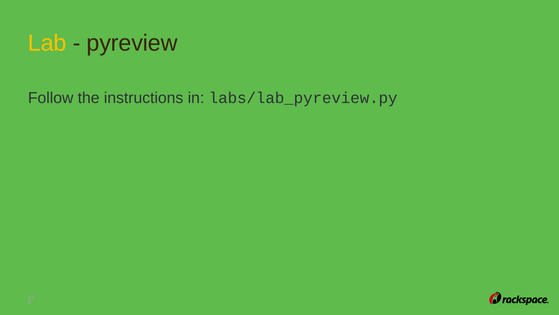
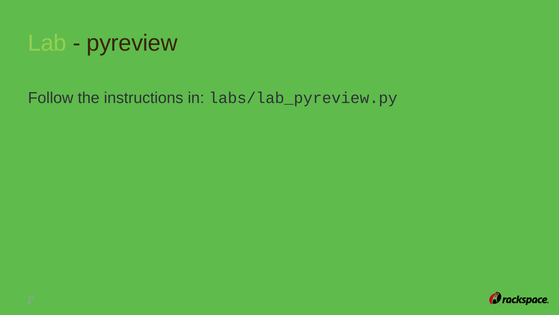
Lab colour: yellow -> light green (47, 43)
